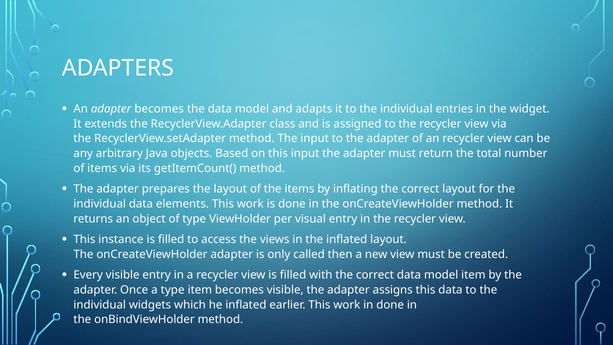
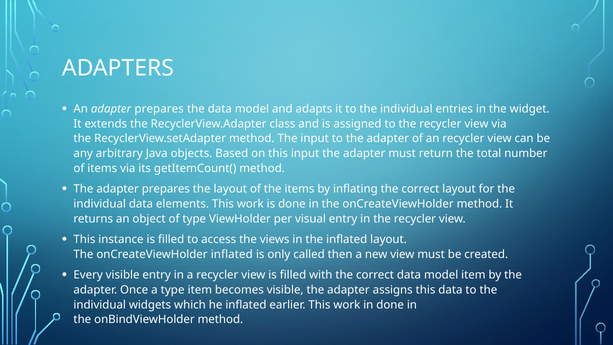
An adapter becomes: becomes -> prepares (159, 109)
onCreateViewHolder adapter: adapter -> inflated (232, 254)
